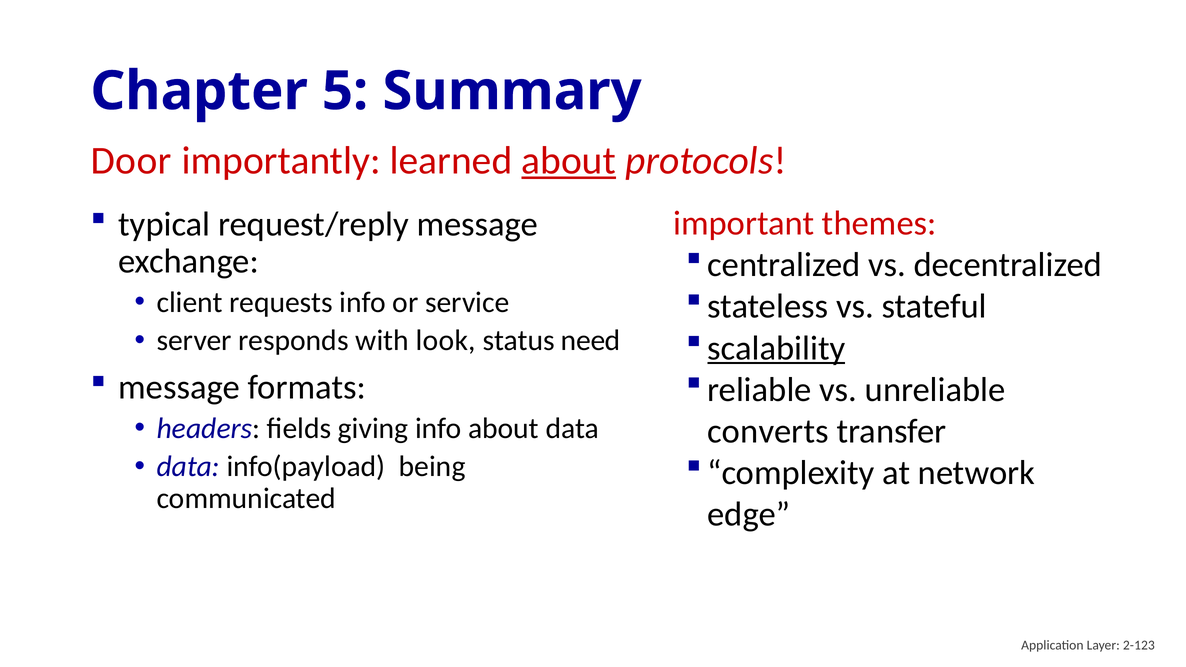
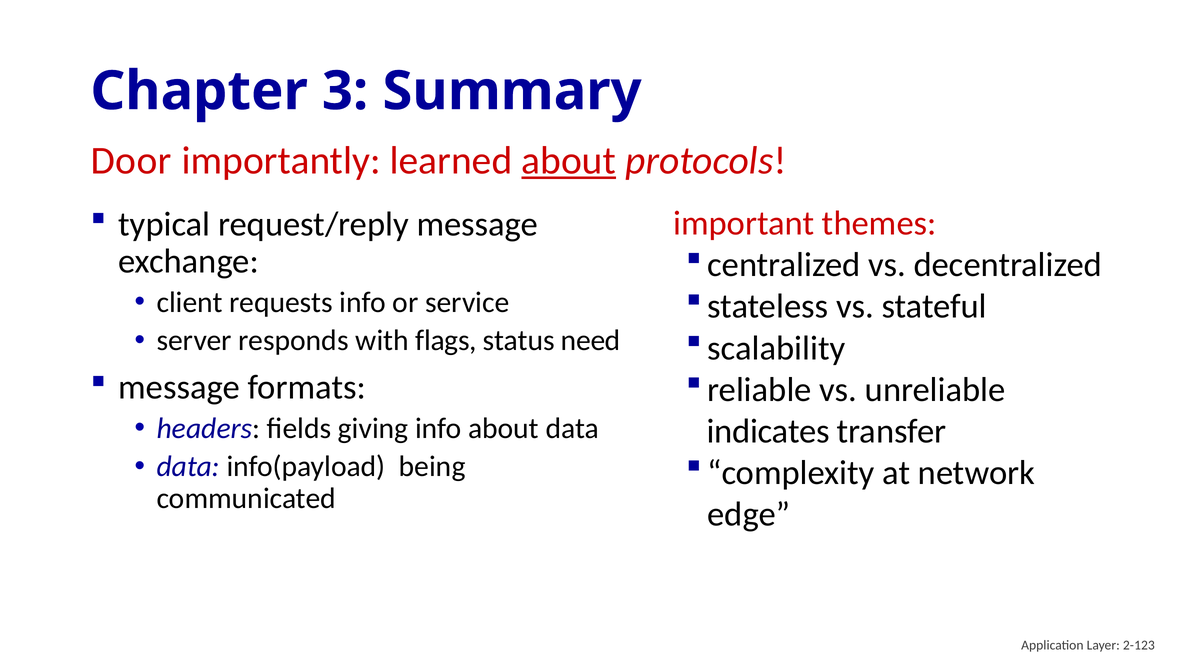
5: 5 -> 3 (345, 91)
look: look -> flags (446, 341)
scalability underline: present -> none (776, 348)
converts: converts -> indicates (768, 431)
